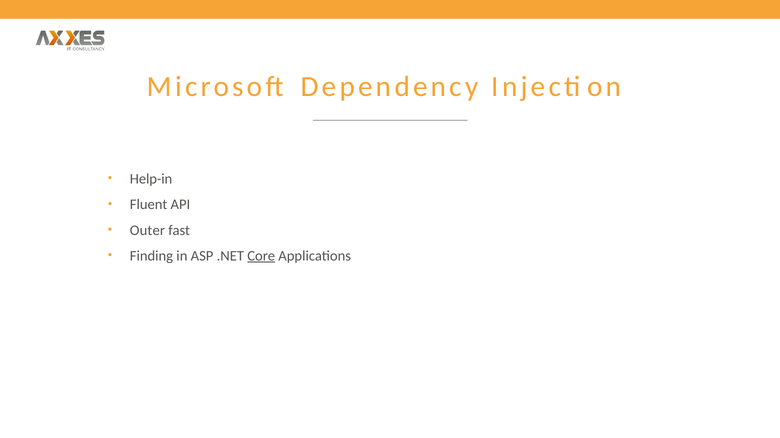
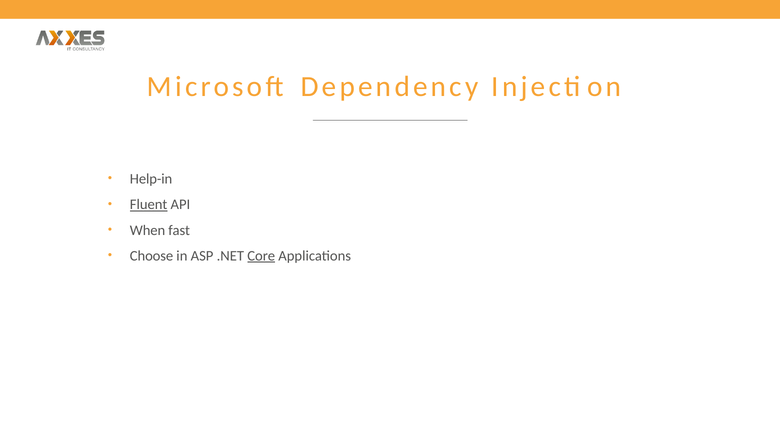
Fluent underline: none -> present (149, 205)
Outer: Outer -> When (148, 231)
Finding: Finding -> Choose (152, 256)
